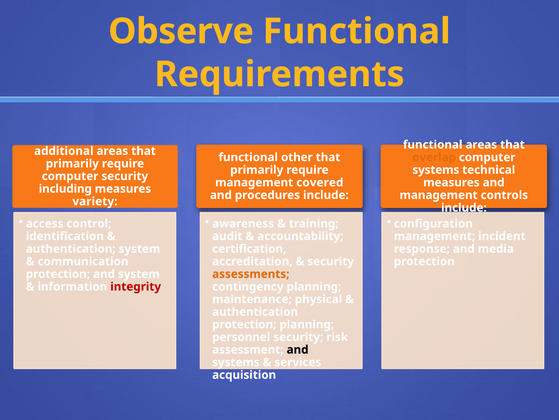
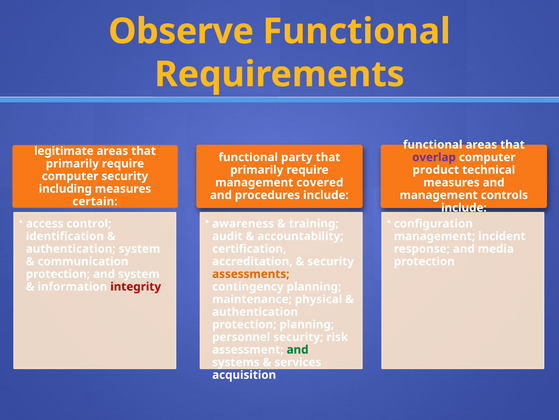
additional: additional -> legitimate (64, 151)
other: other -> party (297, 157)
overlap colour: orange -> purple (434, 157)
systems: systems -> product (436, 170)
variety: variety -> certain (95, 201)
and colour: black -> green (298, 349)
